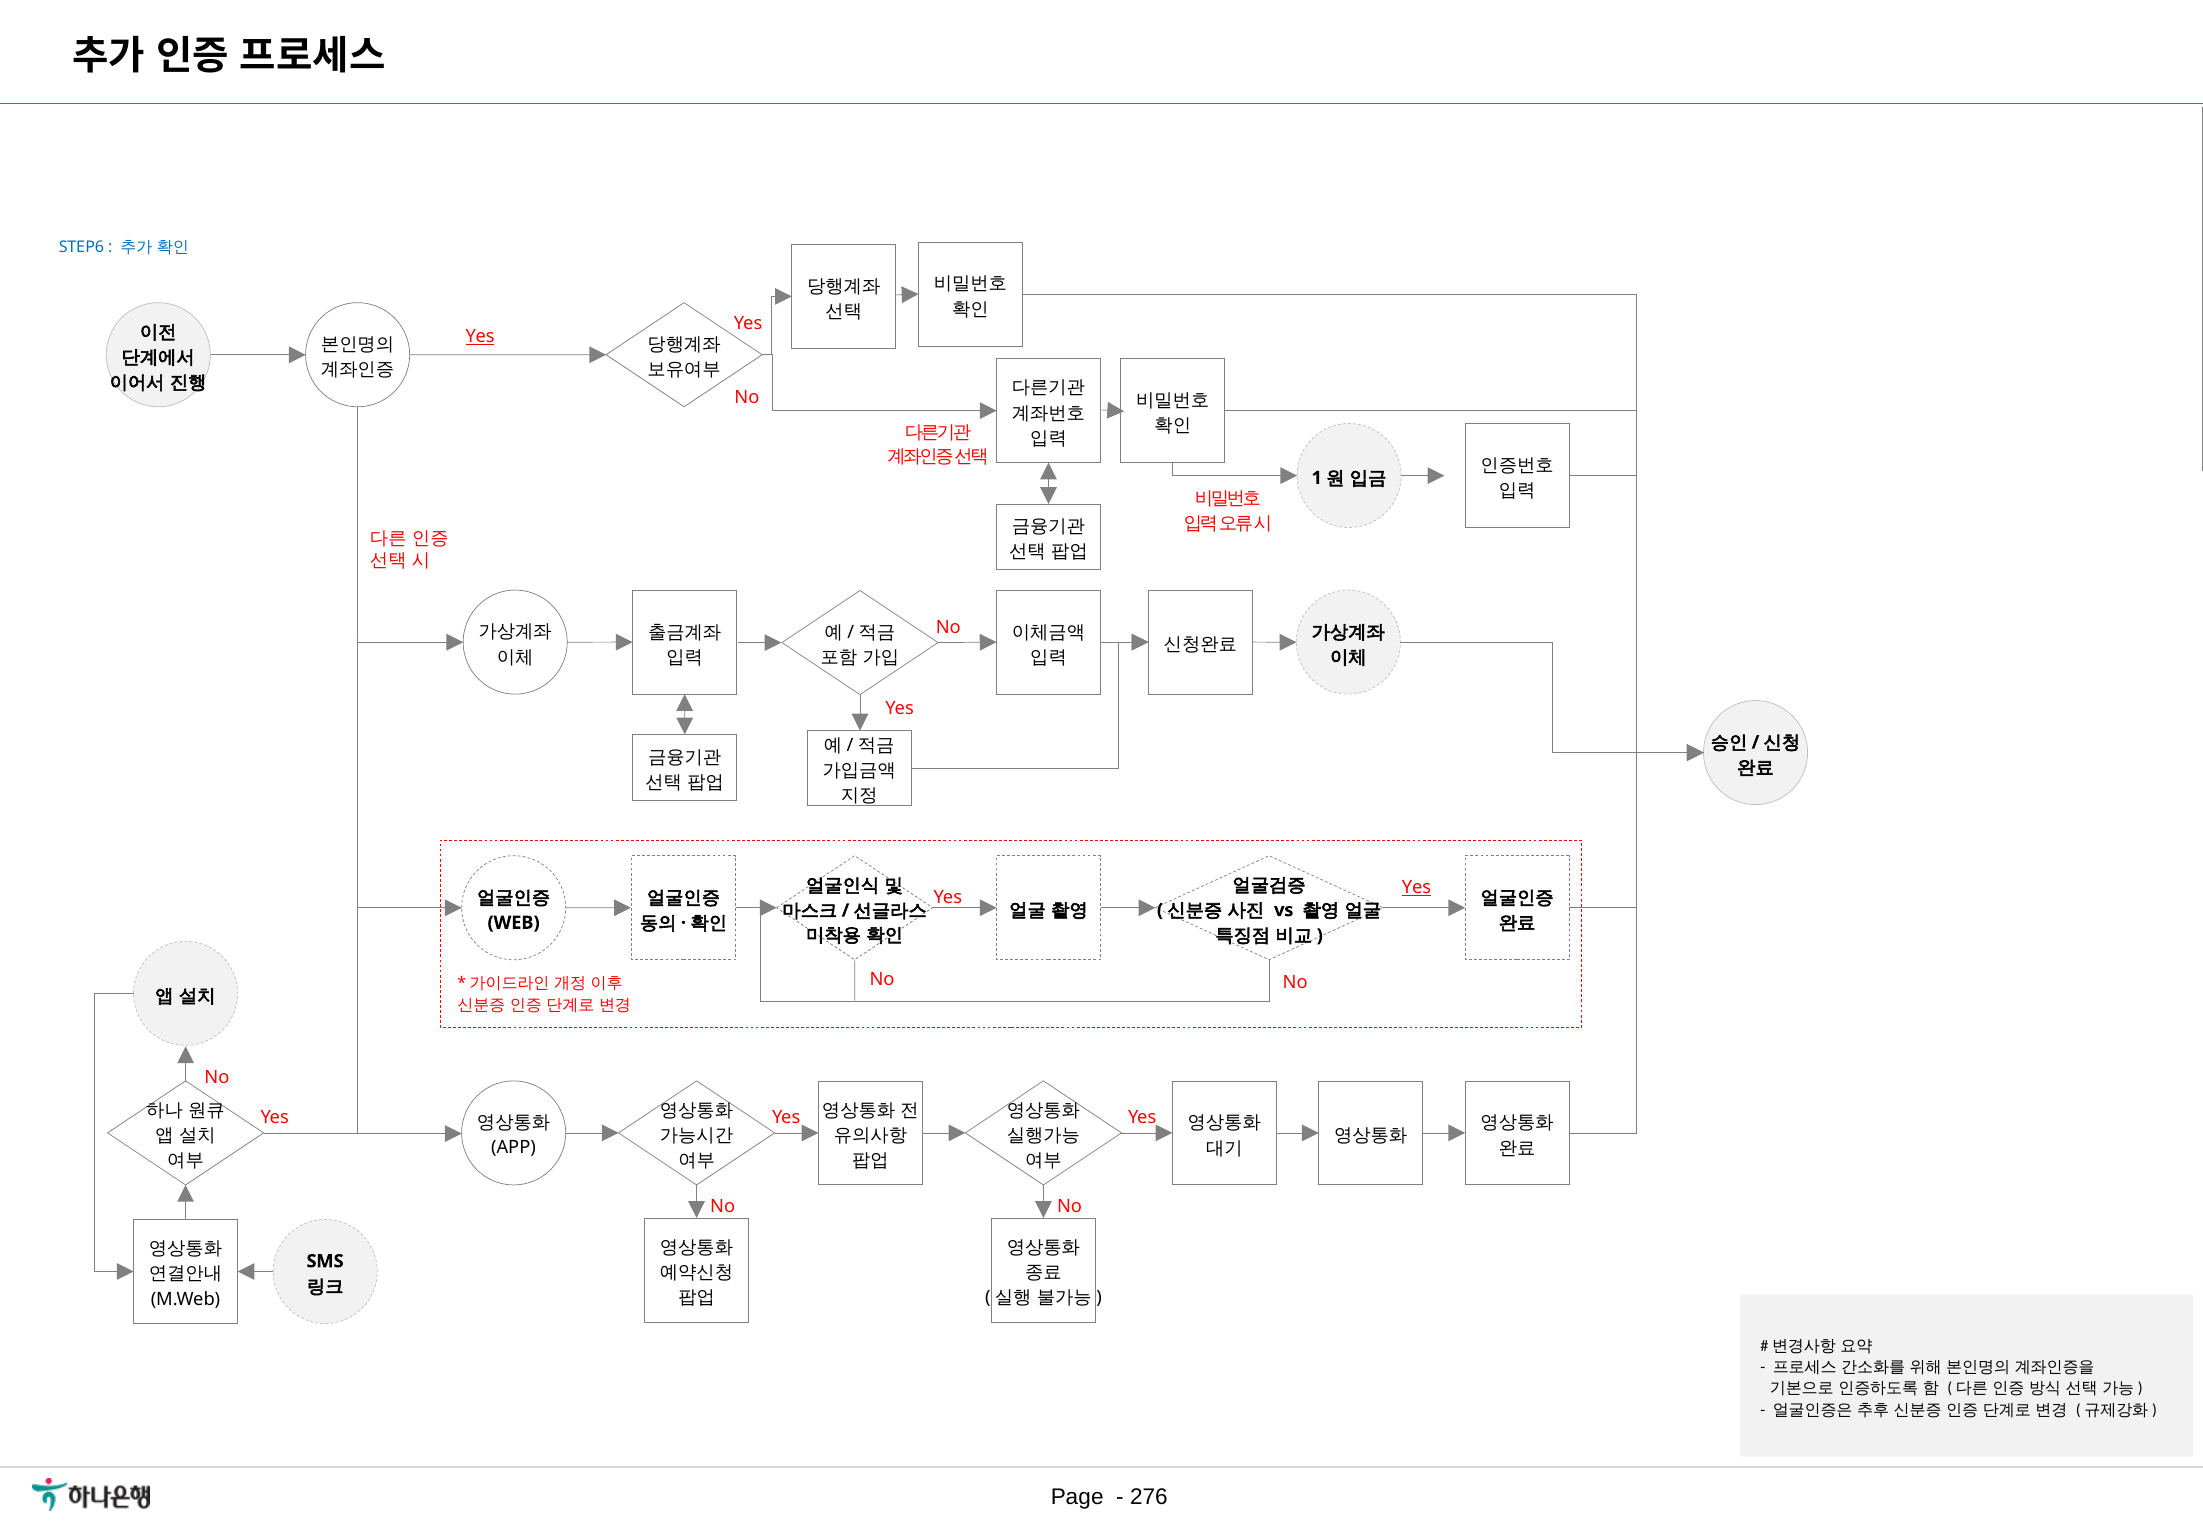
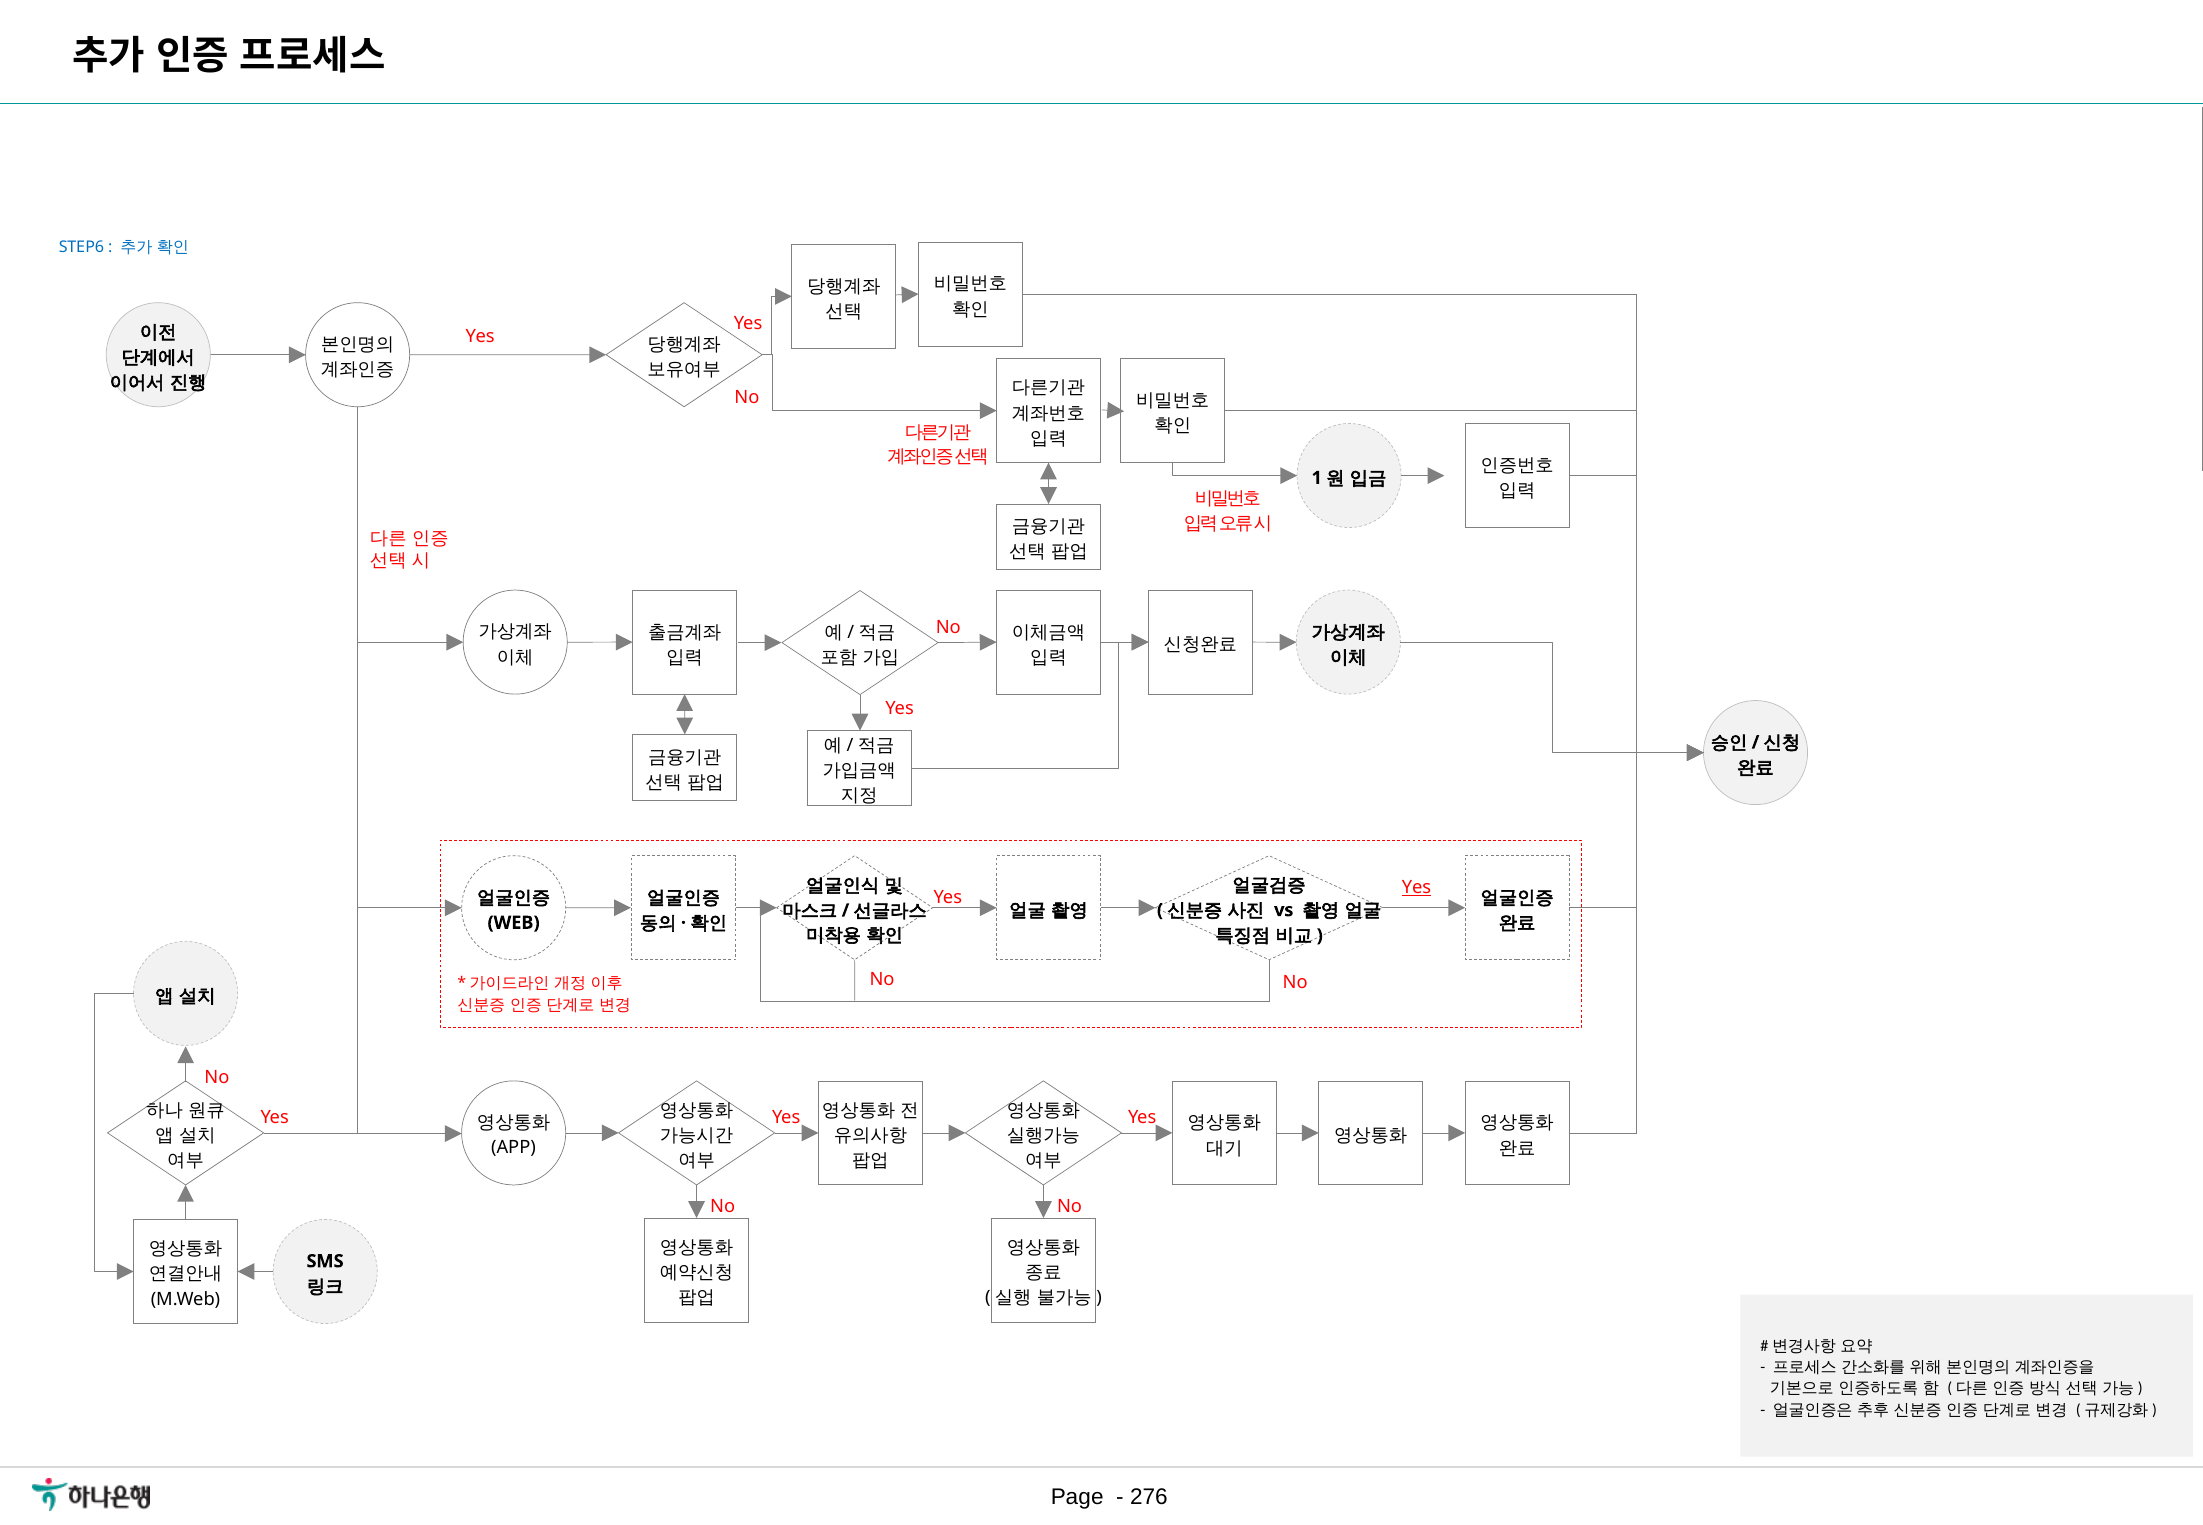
Yes underline: present -> none (480, 337)
